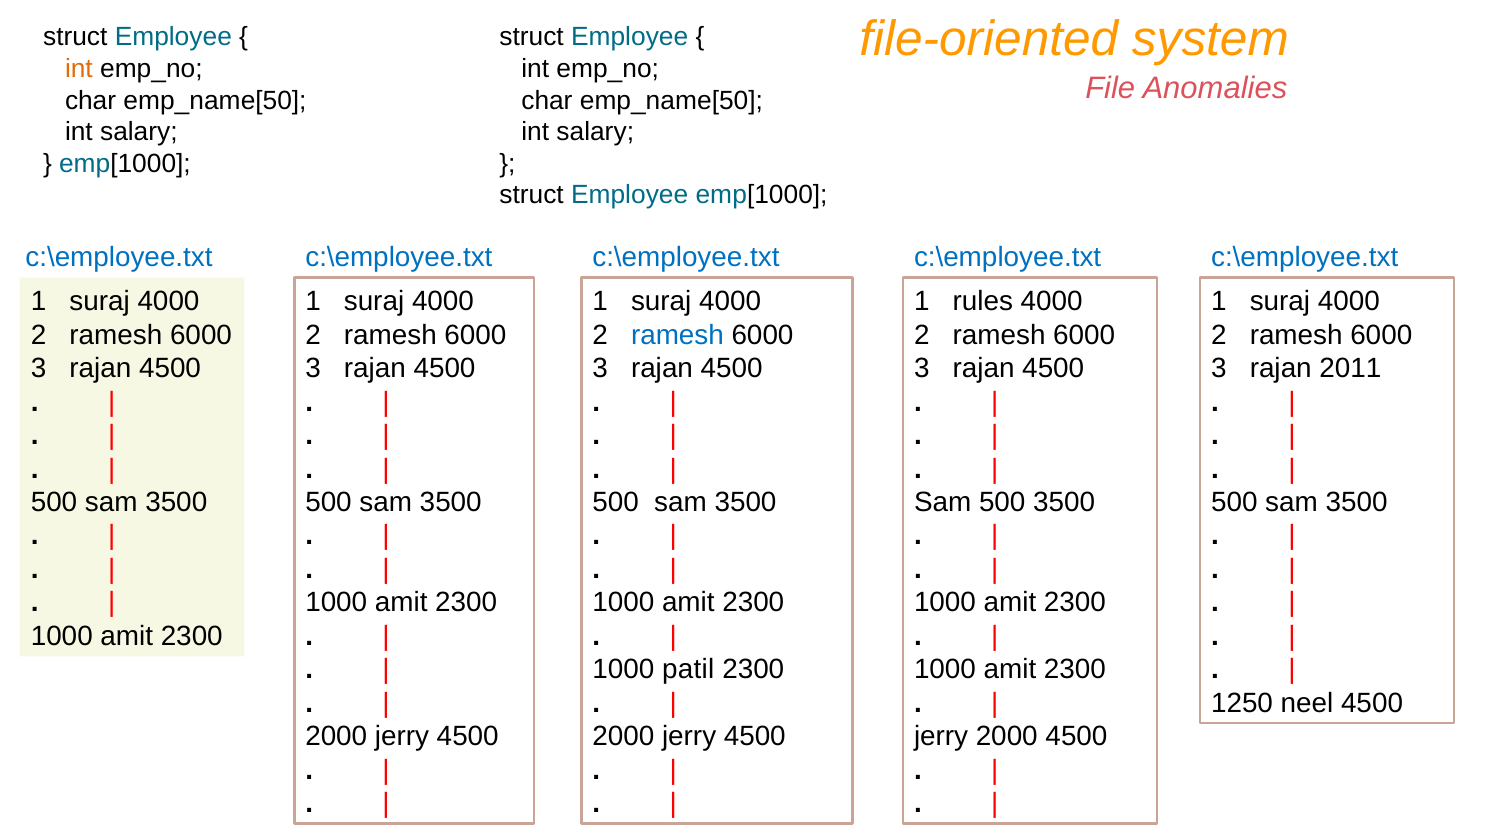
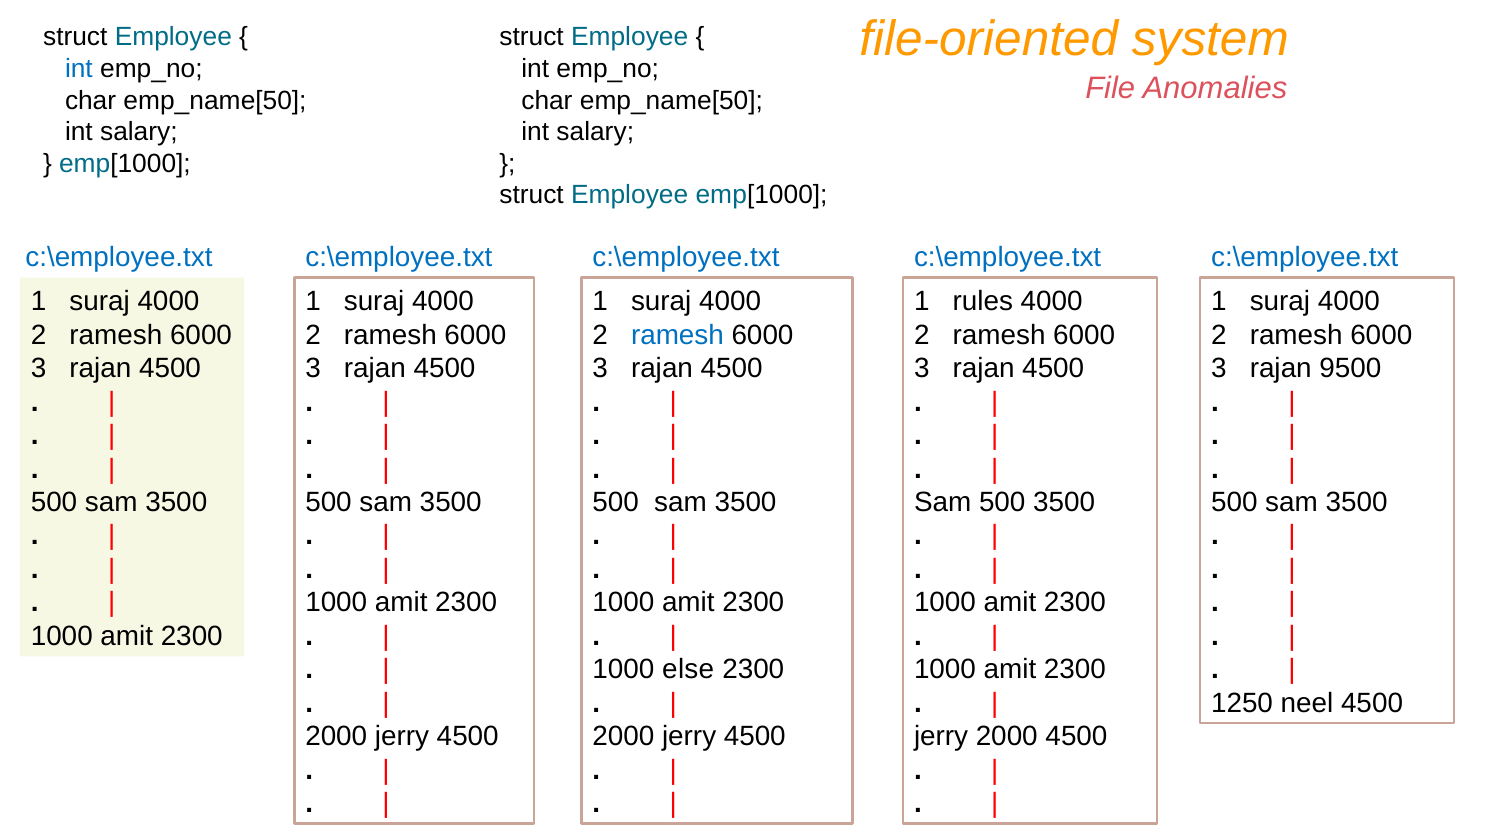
int colour: orange -> blue (79, 69)
2011: 2011 -> 9500 (1350, 369)
patil: patil -> else (688, 669)
